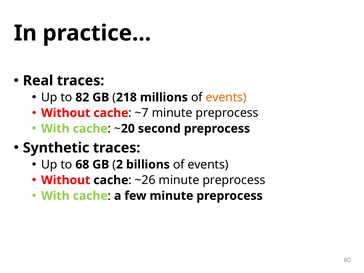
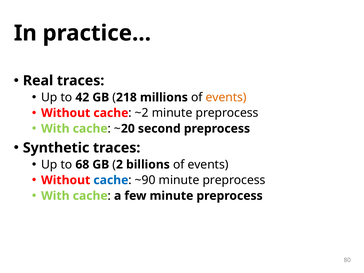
82: 82 -> 42 (82, 97)
~7: ~7 -> ~2 (142, 113)
cache colour: black -> blue (111, 180)
~26: ~26 -> ~90 (145, 180)
